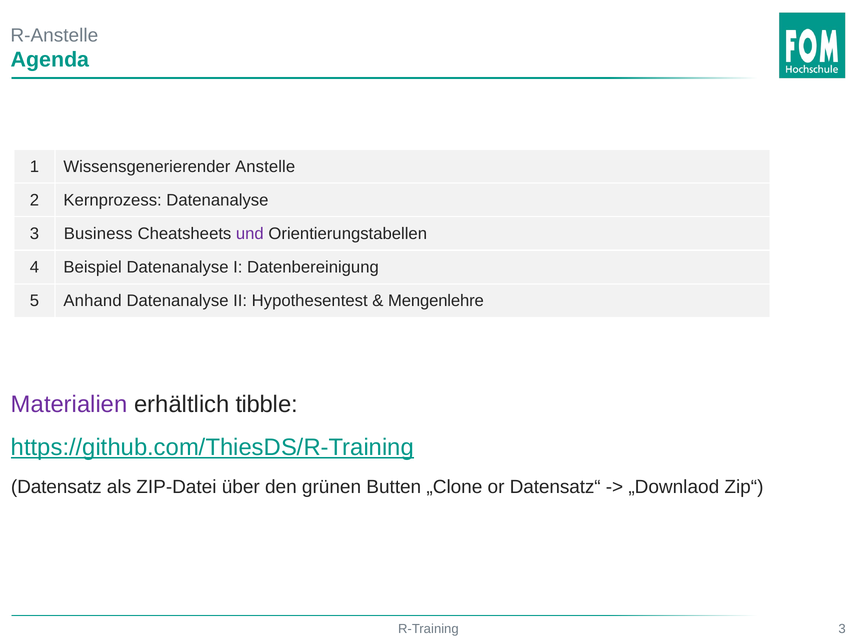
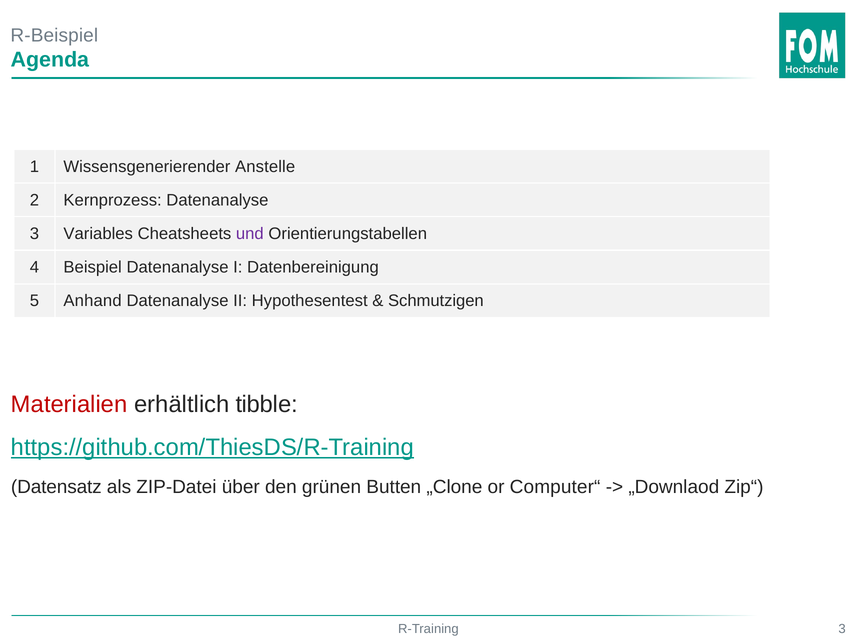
R-Anstelle: R-Anstelle -> R-Beispiel (54, 35)
Business: Business -> Variables (98, 234)
Mengenlehre: Mengenlehre -> Schmutzigen (436, 301)
Materialien colour: purple -> red (69, 404)
Datensatz“: Datensatz“ -> Computer“ (555, 487)
